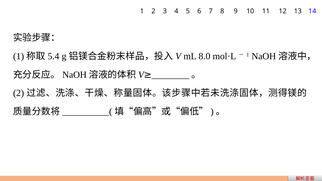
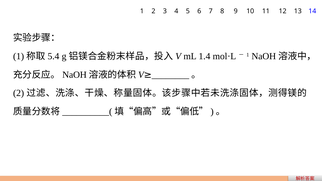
8.0: 8.0 -> 1.4 (204, 56)
